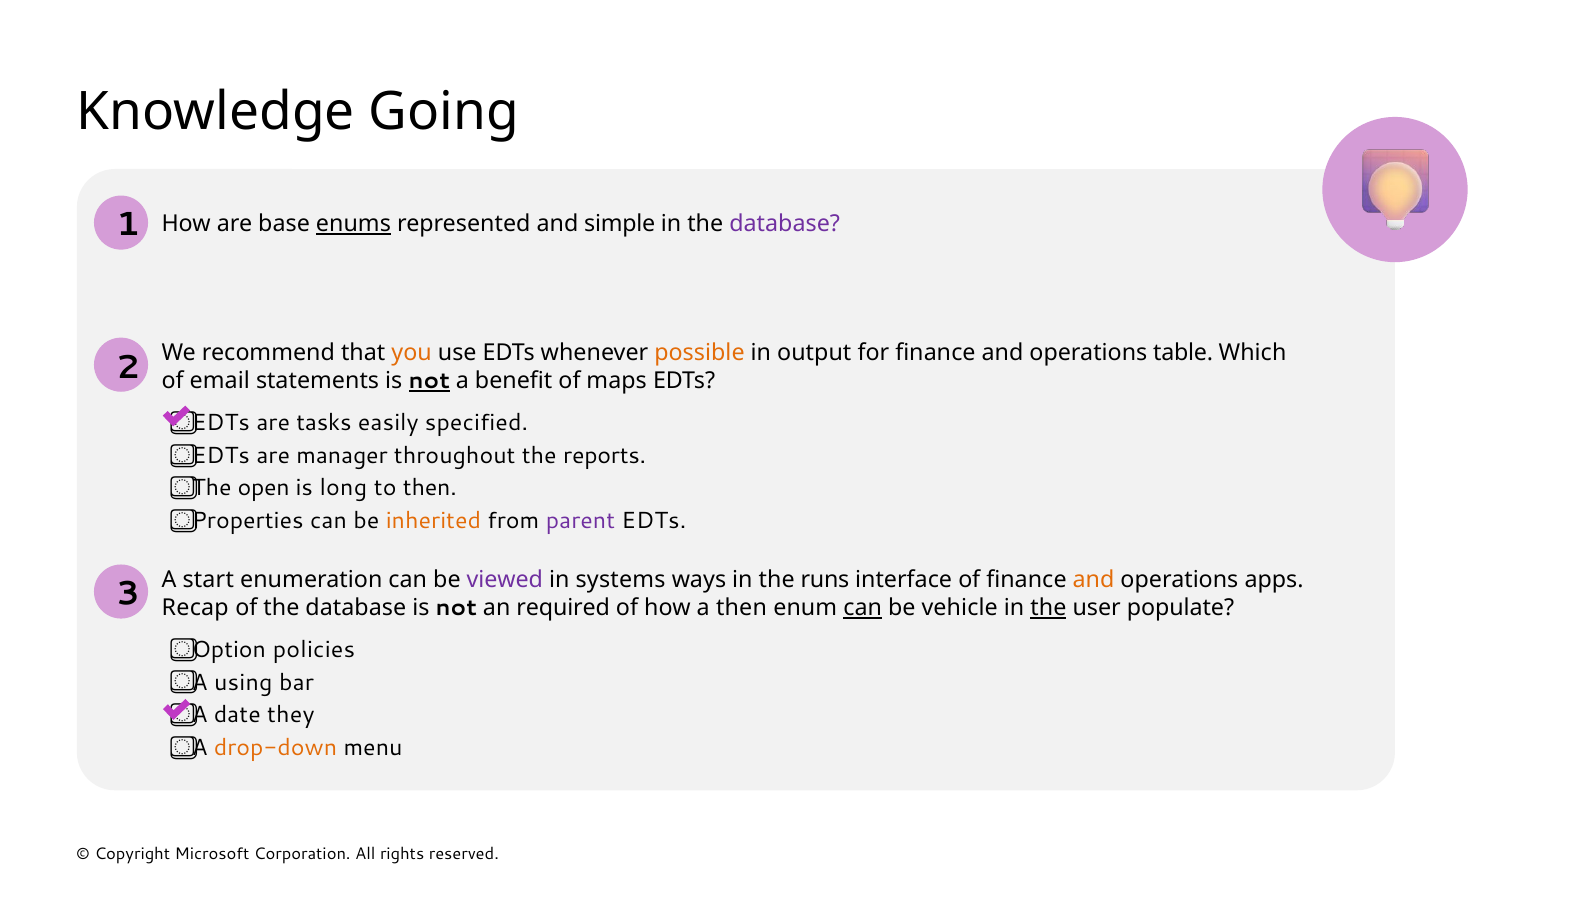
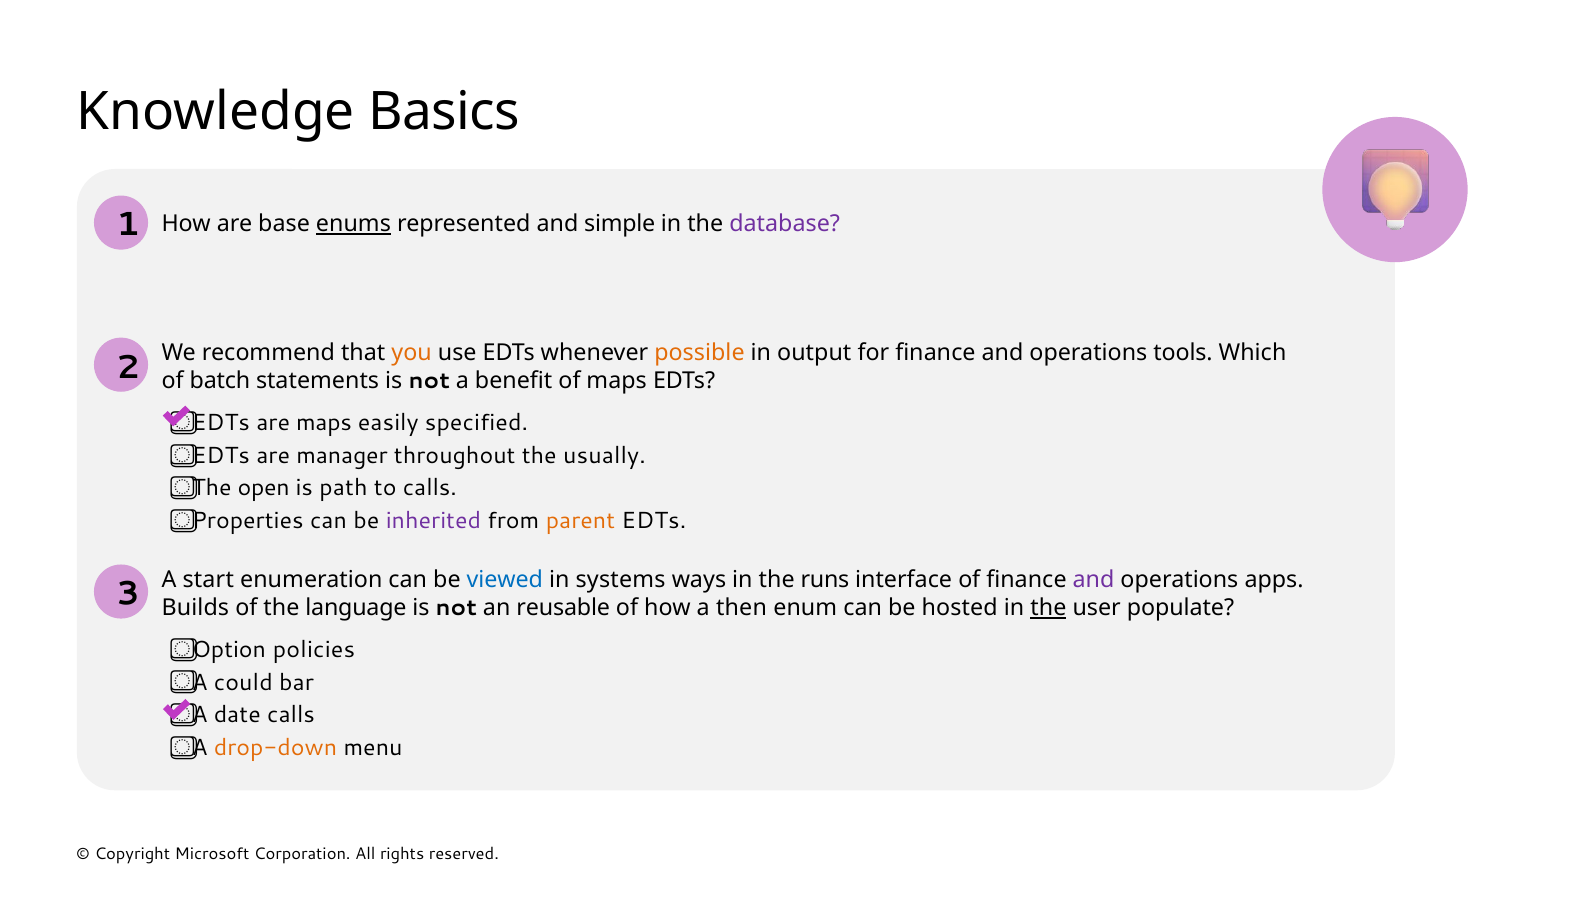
Going: Going -> Basics (444, 112)
table: table -> tools (1183, 353)
email: email -> batch (220, 381)
not underline: present -> none (429, 381)
are tasks: tasks -> maps (324, 423)
reports: reports -> usually (604, 456)
long: long -> path (343, 488)
to then: then -> calls (430, 488)
inherited colour: orange -> purple (433, 521)
parent colour: purple -> orange (580, 521)
viewed colour: purple -> blue (505, 580)
and colour: orange -> purple (1094, 580)
Recap: Recap -> Builds (195, 608)
of the database: database -> language (356, 608)
required: required -> reusable (563, 608)
can underline: present -> none (863, 608)
vehicle: vehicle -> hosted (960, 608)
using: using -> could (243, 683)
date they: they -> calls (291, 715)
